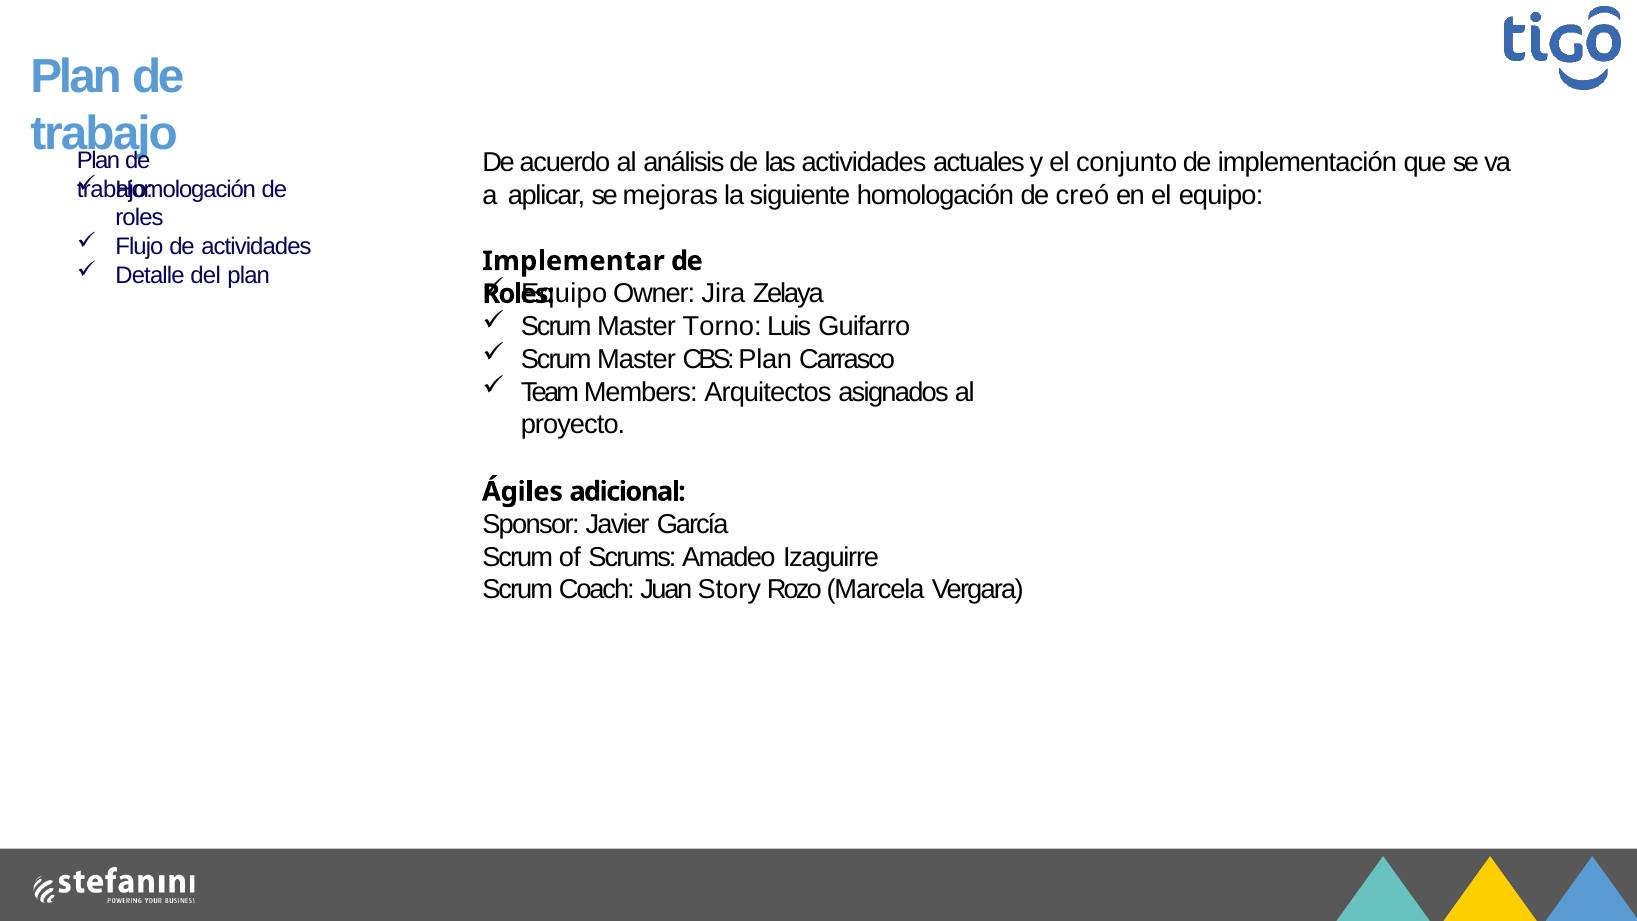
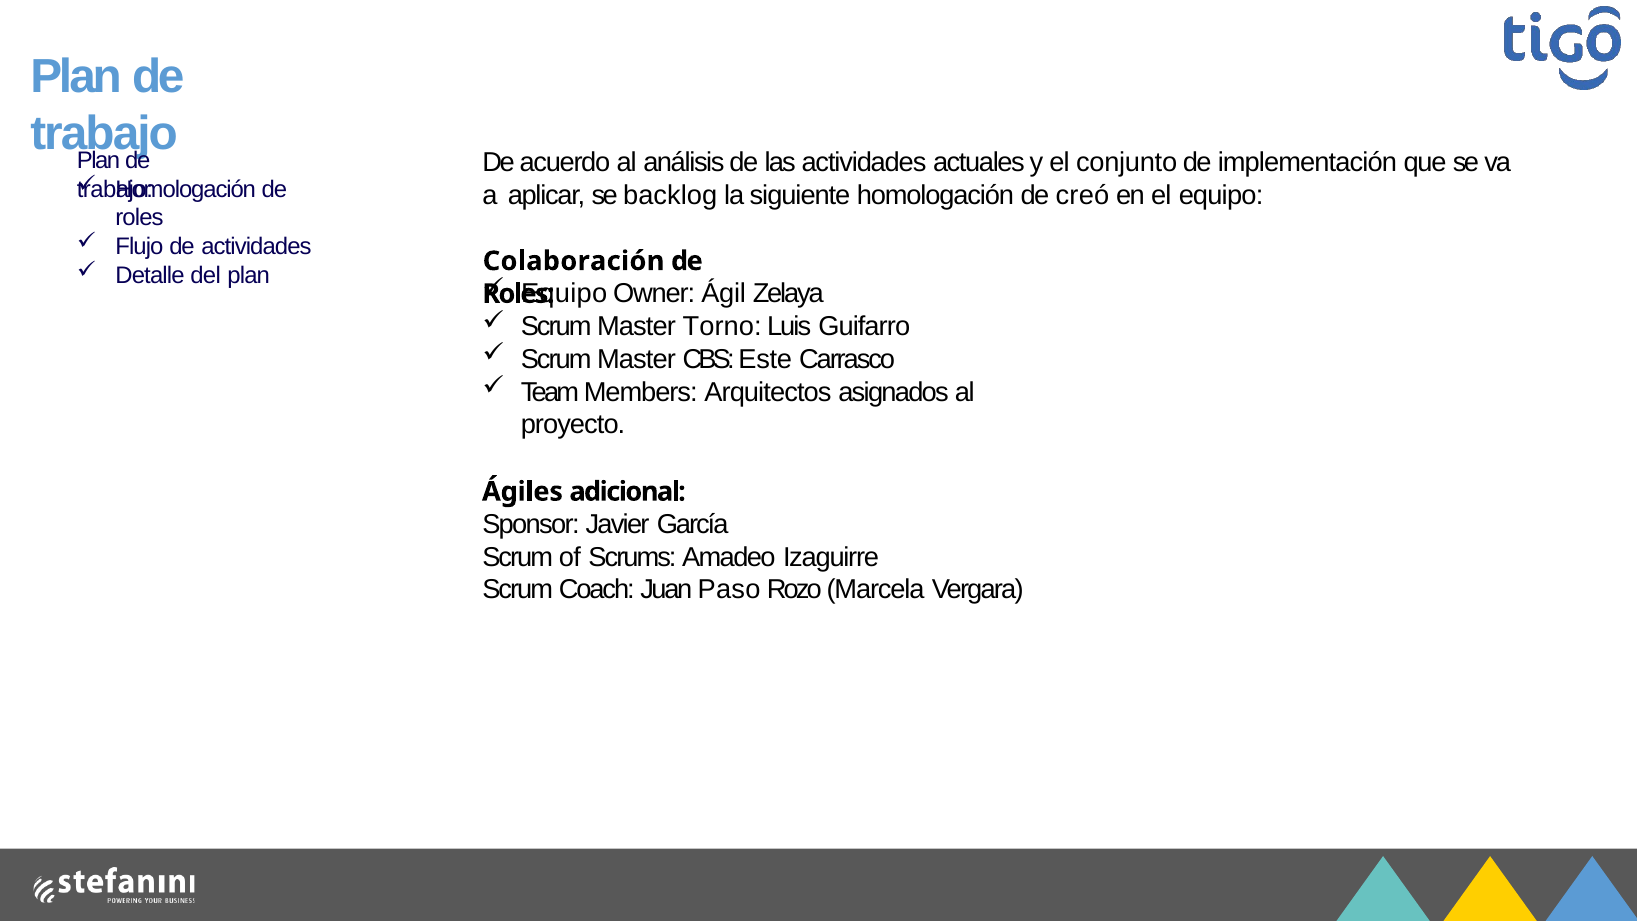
mejoras: mejoras -> backlog (670, 196)
Implementar: Implementar -> Colaboración (574, 261)
Jira: Jira -> Ágil (724, 294)
CBS Plan: Plan -> Este (765, 359)
Story: Story -> Paso (729, 590)
